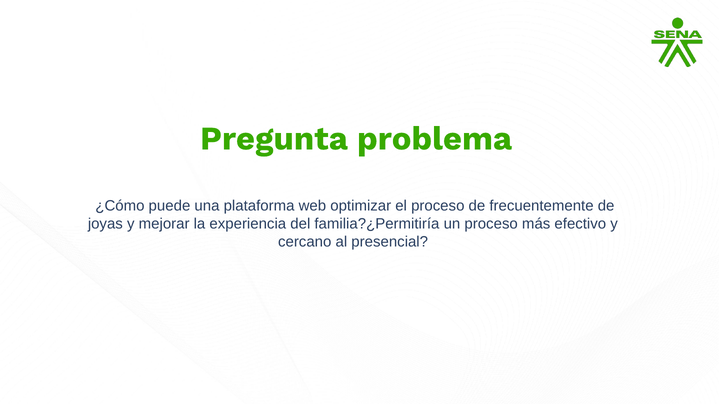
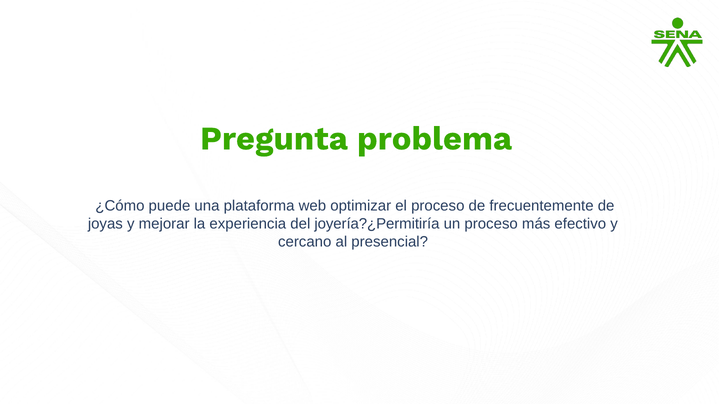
familia?¿Permitiría: familia?¿Permitiría -> joyería?¿Permitiría (377, 224)
